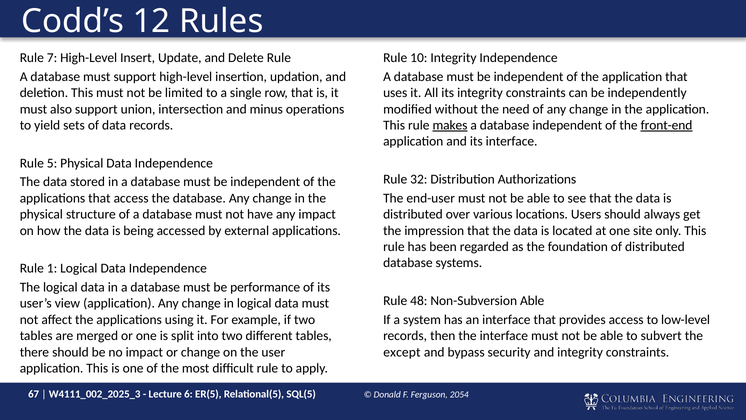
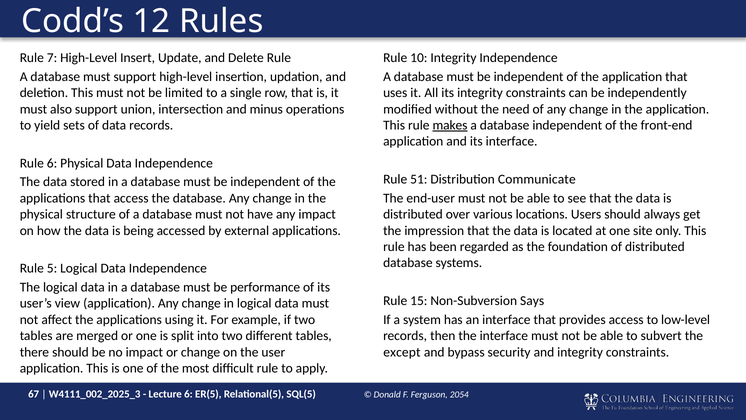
front-end underline: present -> none (667, 125)
Rule 5: 5 -> 6 (52, 163)
32: 32 -> 51 (419, 179)
Authorizations: Authorizations -> Communicate (537, 179)
1: 1 -> 5 (52, 268)
48: 48 -> 15 (419, 301)
Non-Subversion Able: Able -> Says (532, 301)
